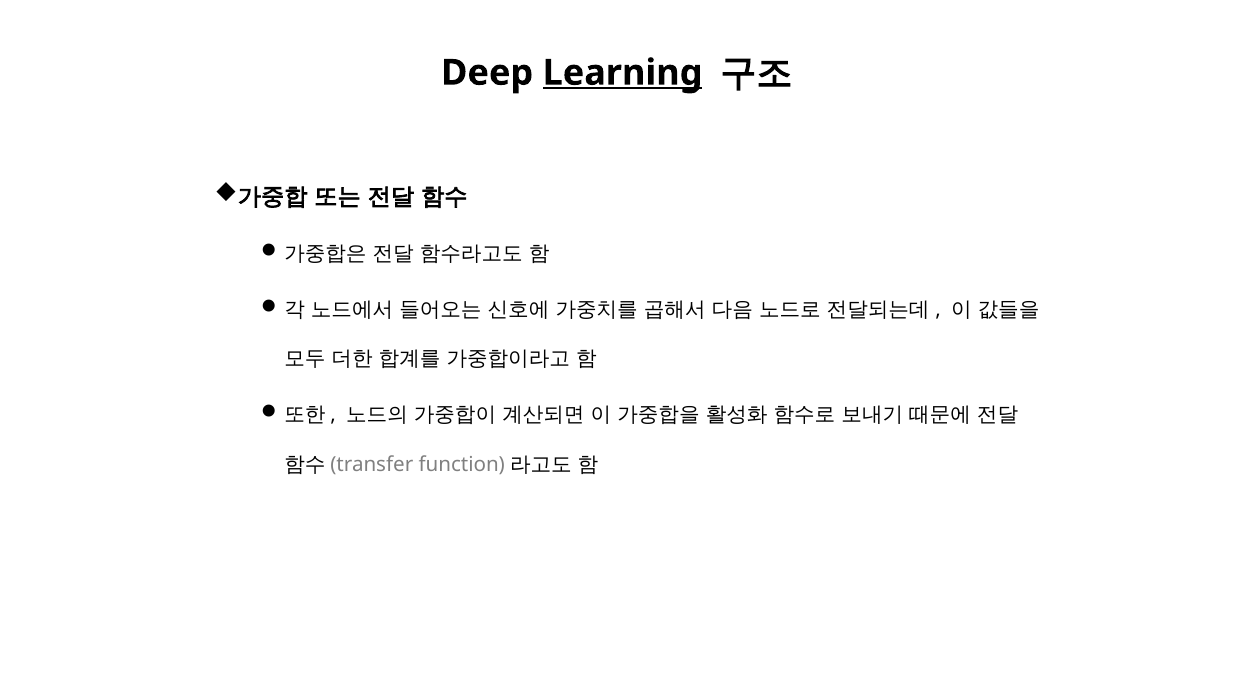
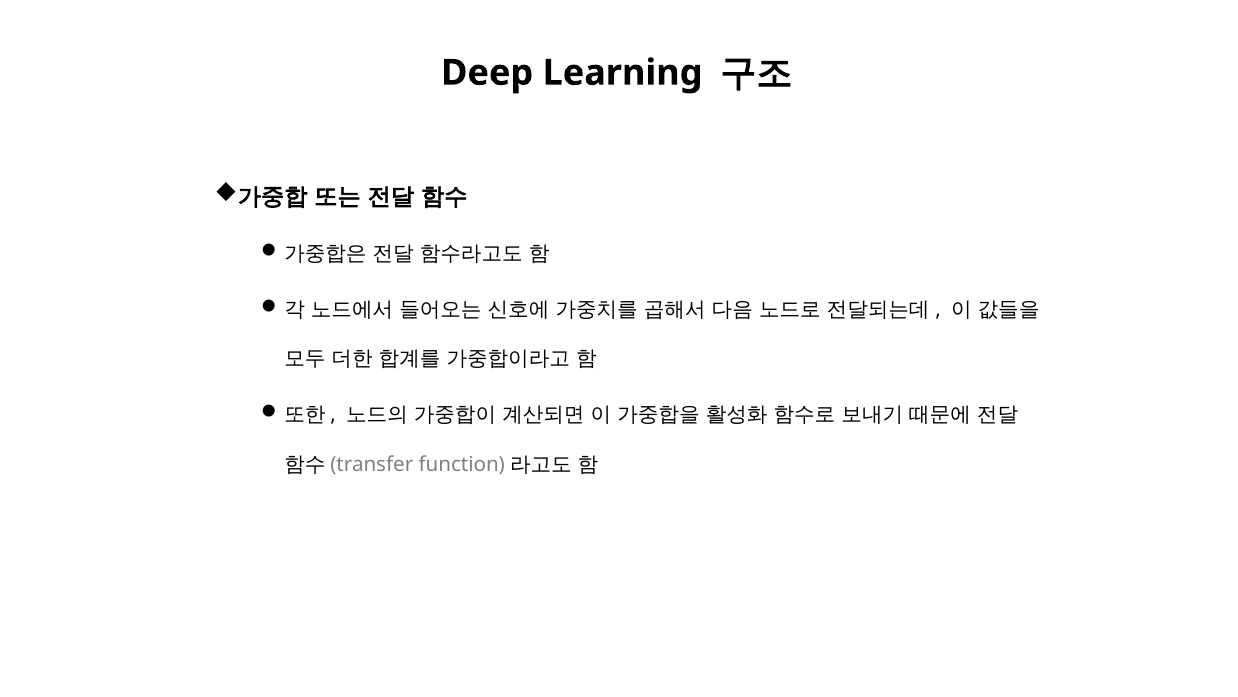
Learning underline: present -> none (622, 73)
